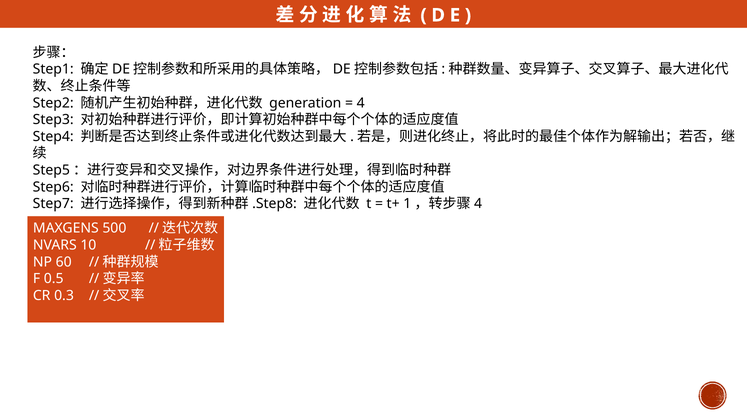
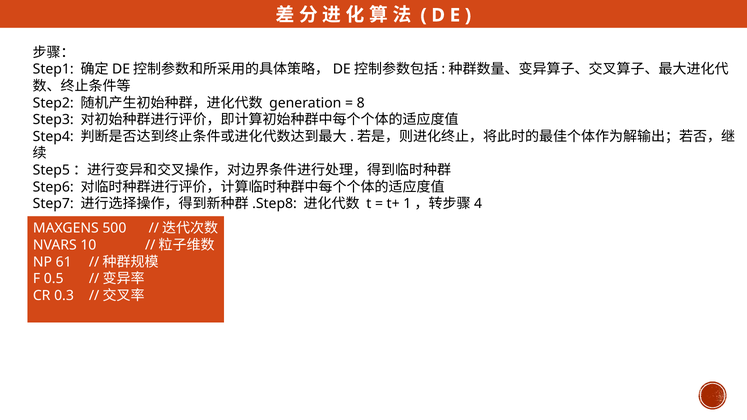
4: 4 -> 8 (361, 103)
60: 60 -> 61 (64, 262)
